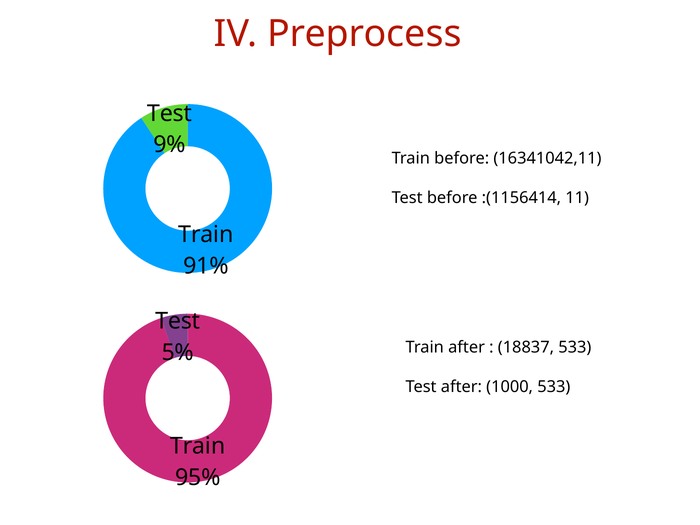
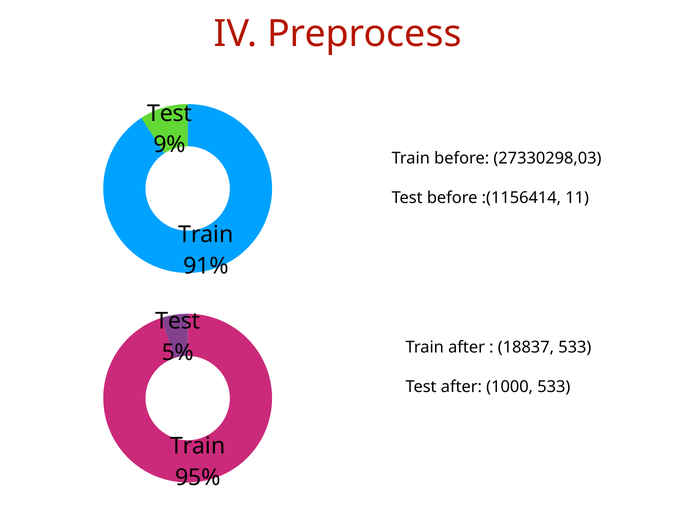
16341042,11: 16341042,11 -> 27330298,03 (547, 159)
